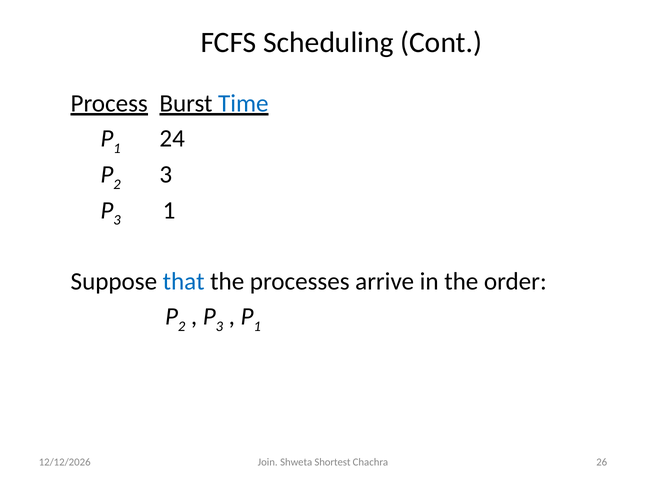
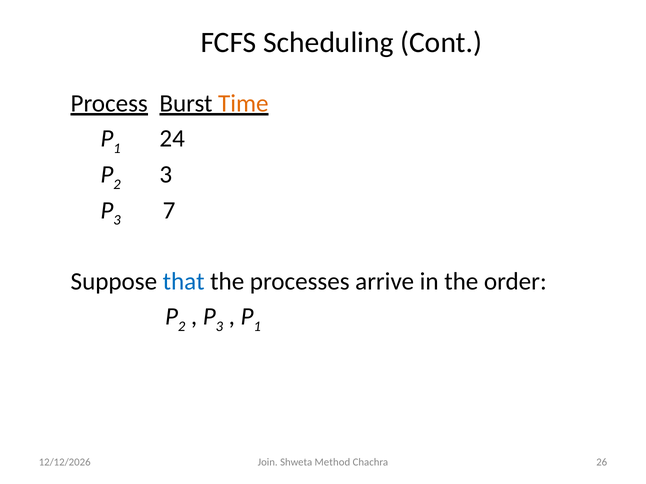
Time colour: blue -> orange (243, 104)
3 1: 1 -> 7 (169, 210)
Shortest: Shortest -> Method (332, 463)
